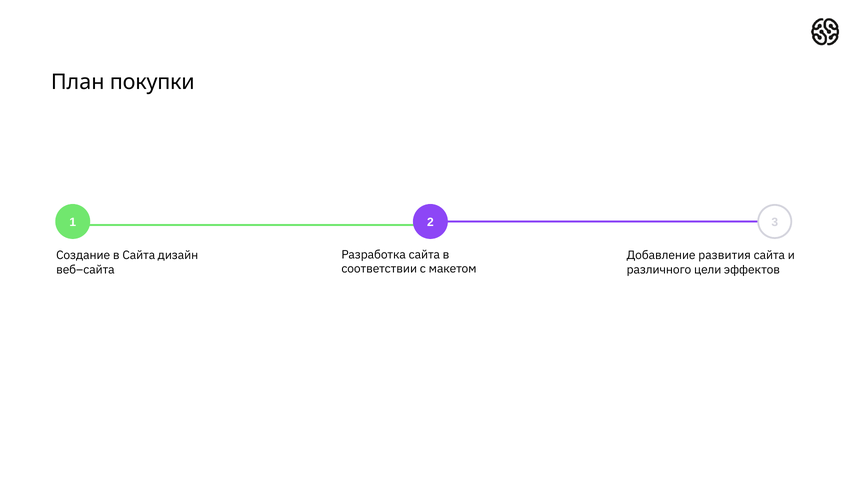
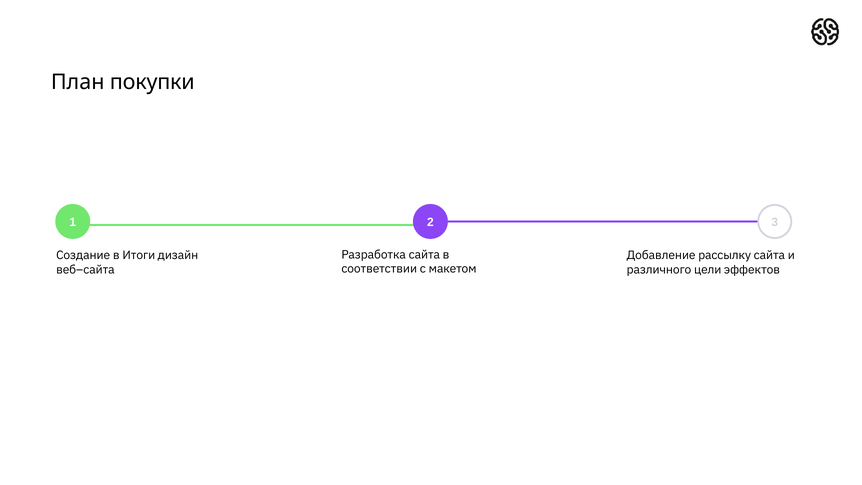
в Сайта: Сайта -> Итоги (139, 255)
развития: развития -> рассылку (725, 255)
